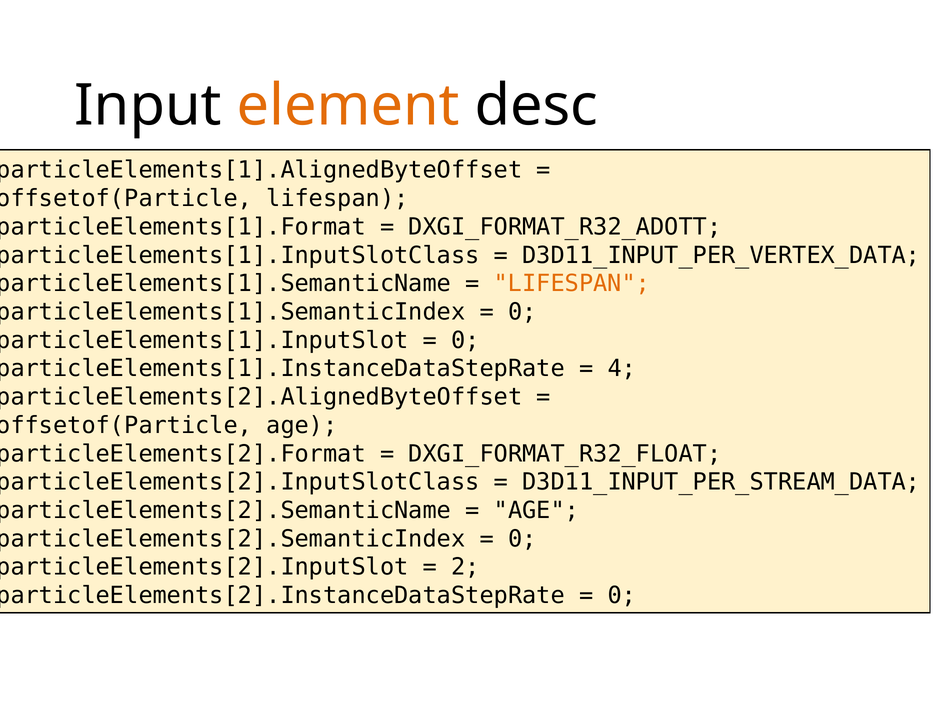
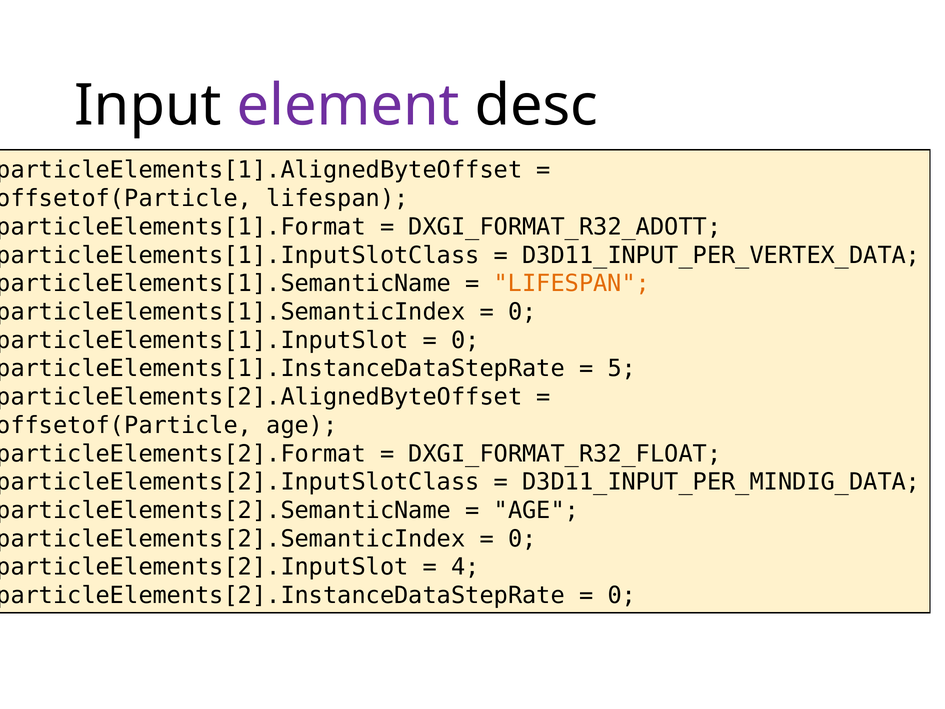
element colour: orange -> purple (348, 106)
4: 4 -> 5 (622, 369)
D3D11_INPUT_PER_STREAM_DATA: D3D11_INPUT_PER_STREAM_DATA -> D3D11_INPUT_PER_MINDIG_DATA (721, 482)
2: 2 -> 4 (465, 567)
